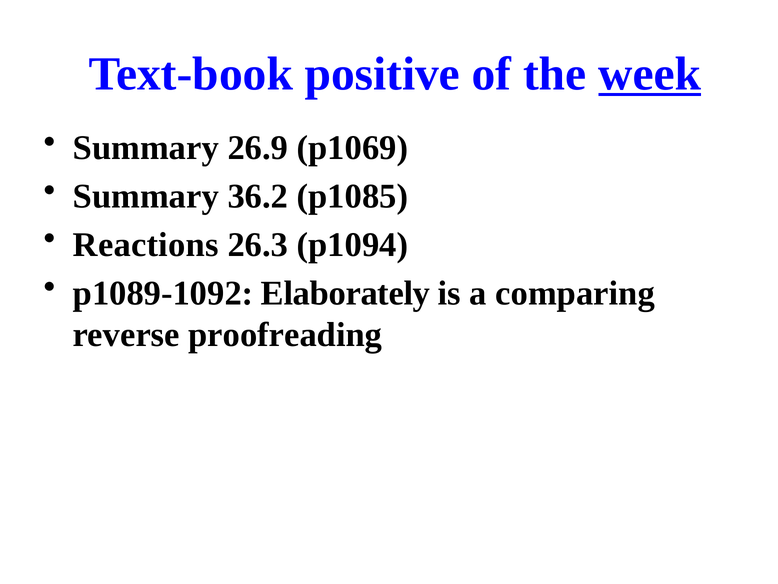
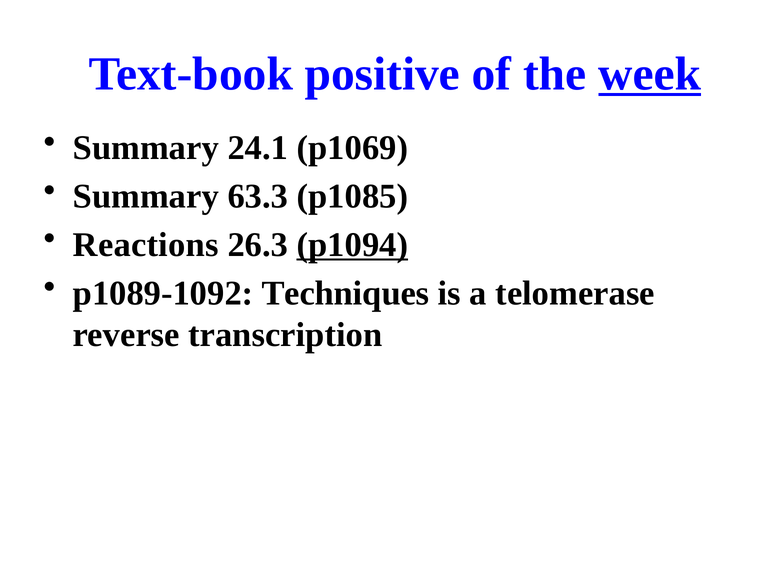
26.9: 26.9 -> 24.1 (258, 148)
36.2: 36.2 -> 63.3 (258, 196)
p1094 underline: none -> present (352, 244)
Elaborately: Elaborately -> Techniques (345, 293)
comparing: comparing -> telomerase (575, 293)
proofreading: proofreading -> transcription (285, 334)
